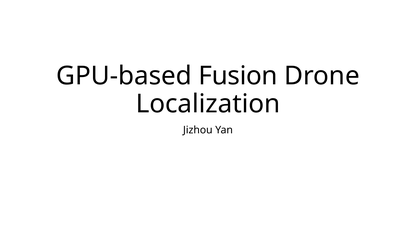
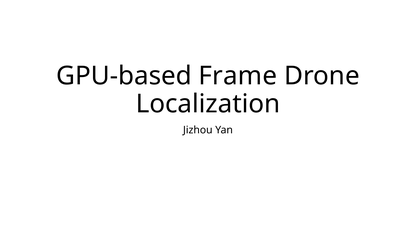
Fusion: Fusion -> Frame (238, 76)
